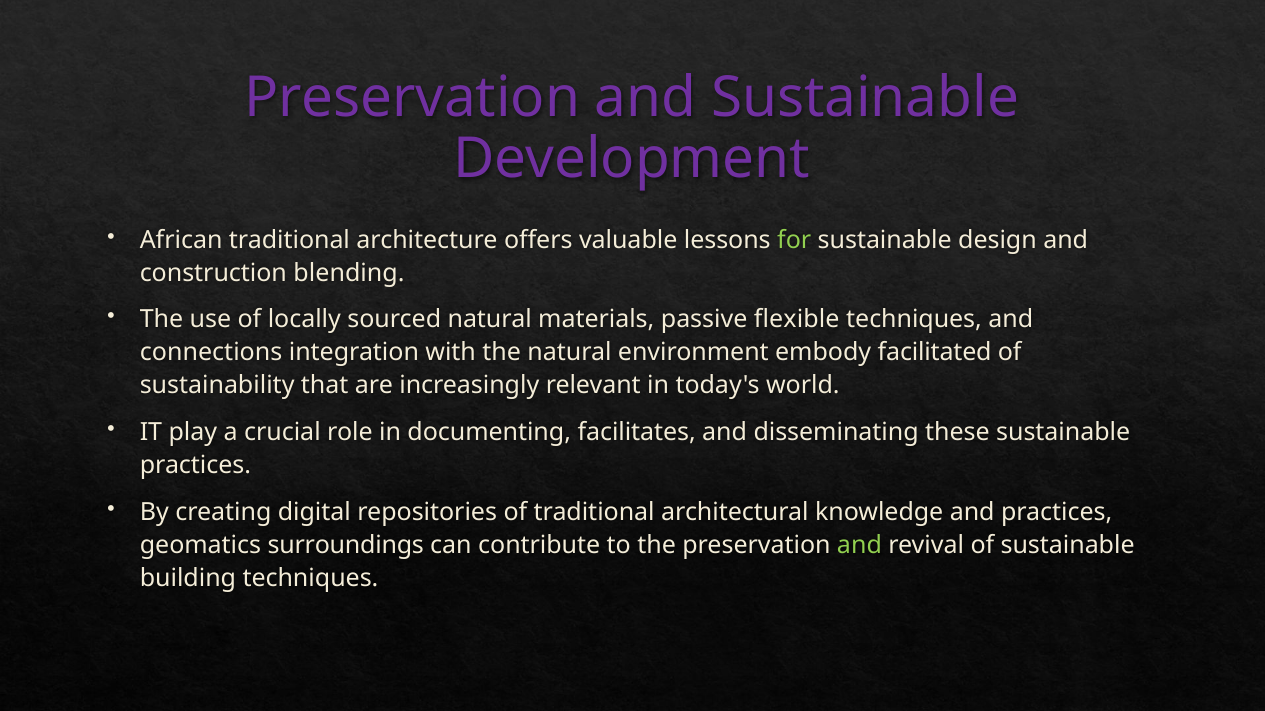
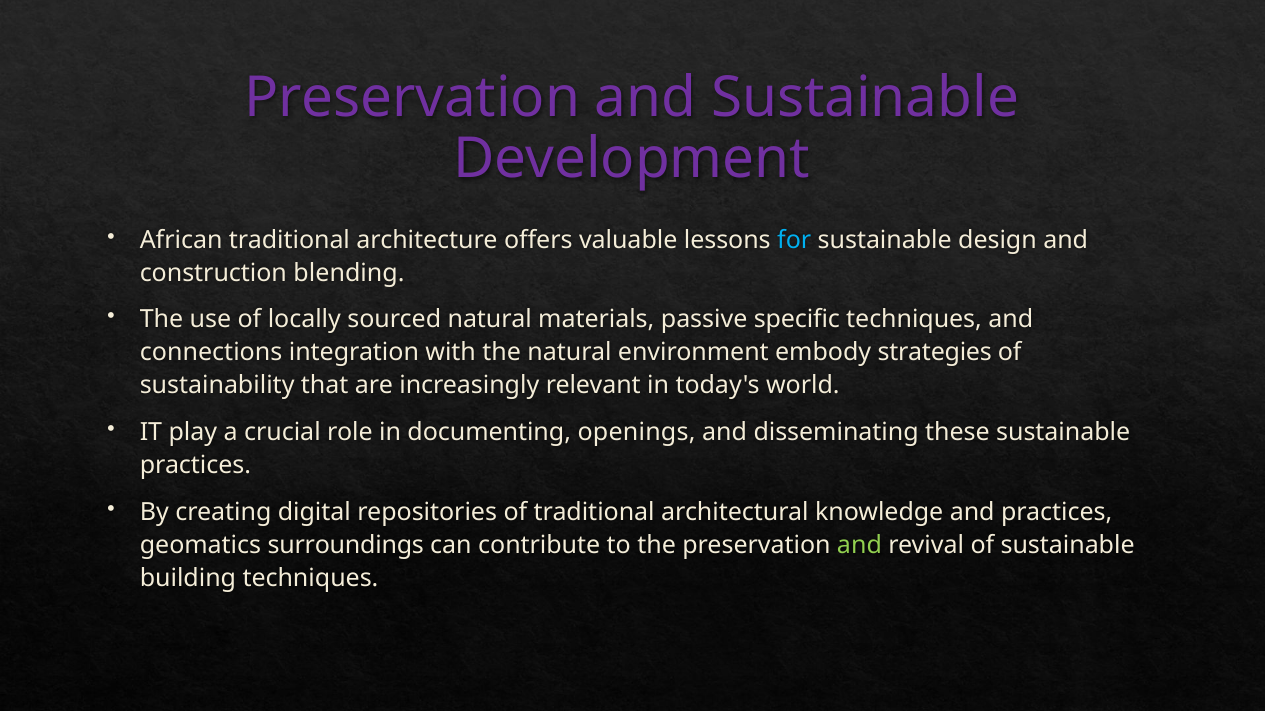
for colour: light green -> light blue (794, 240)
flexible: flexible -> specific (797, 320)
facilitated: facilitated -> strategies (935, 353)
facilitates: facilitates -> openings (637, 433)
